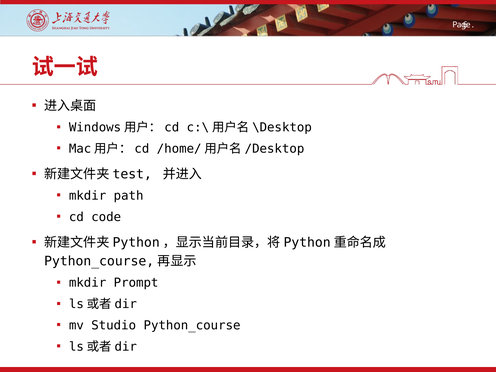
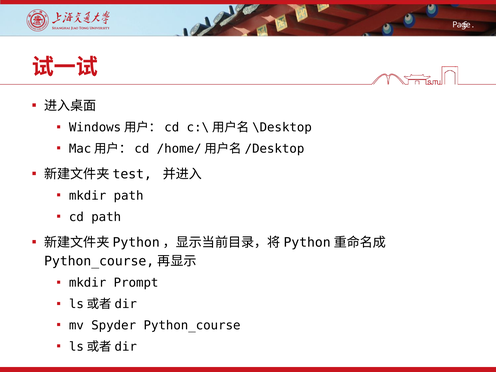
cd code: code -> path (106, 217)
Studio: Studio -> Spyder (114, 325)
